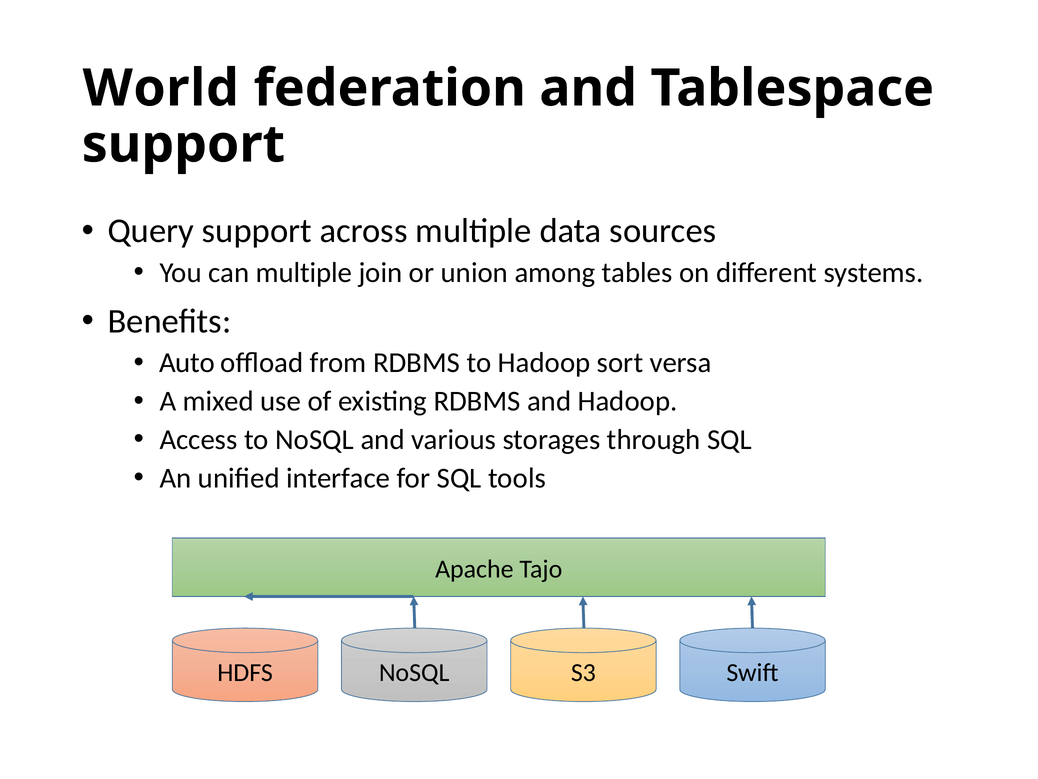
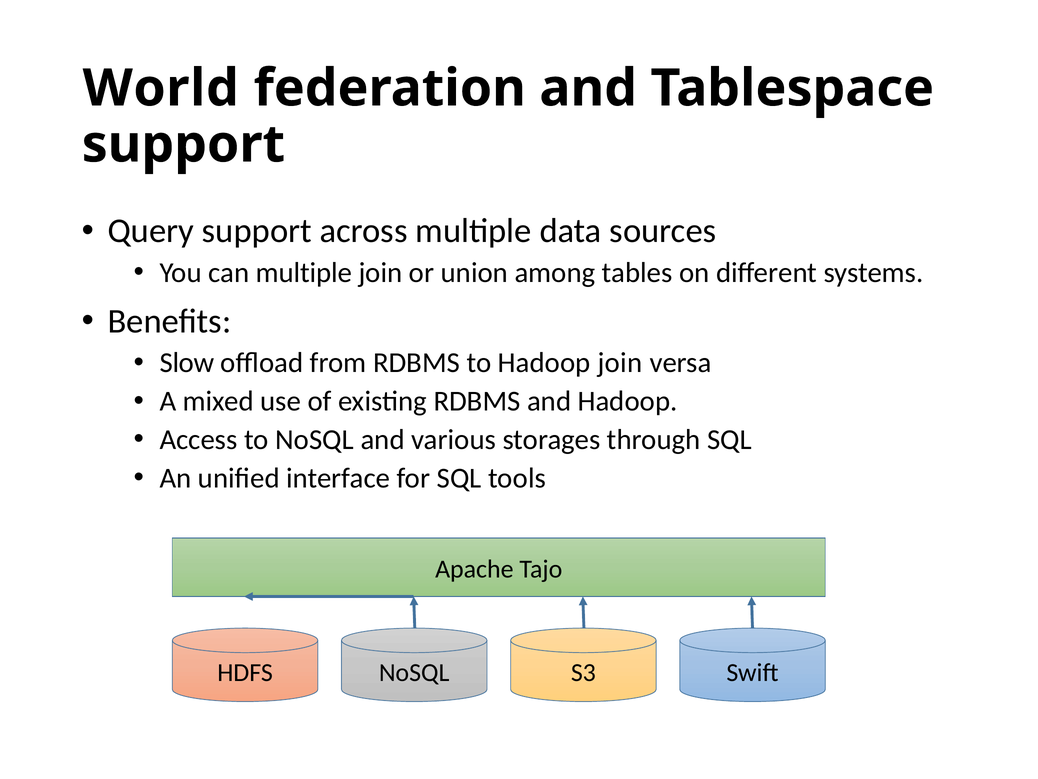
Auto: Auto -> Slow (187, 363)
Hadoop sort: sort -> join (620, 363)
